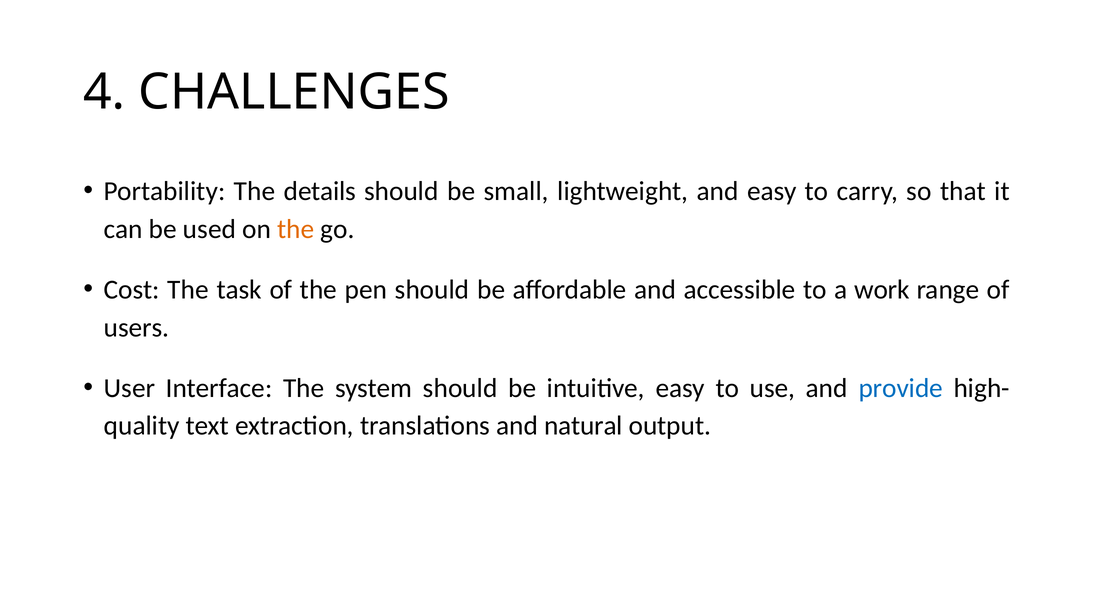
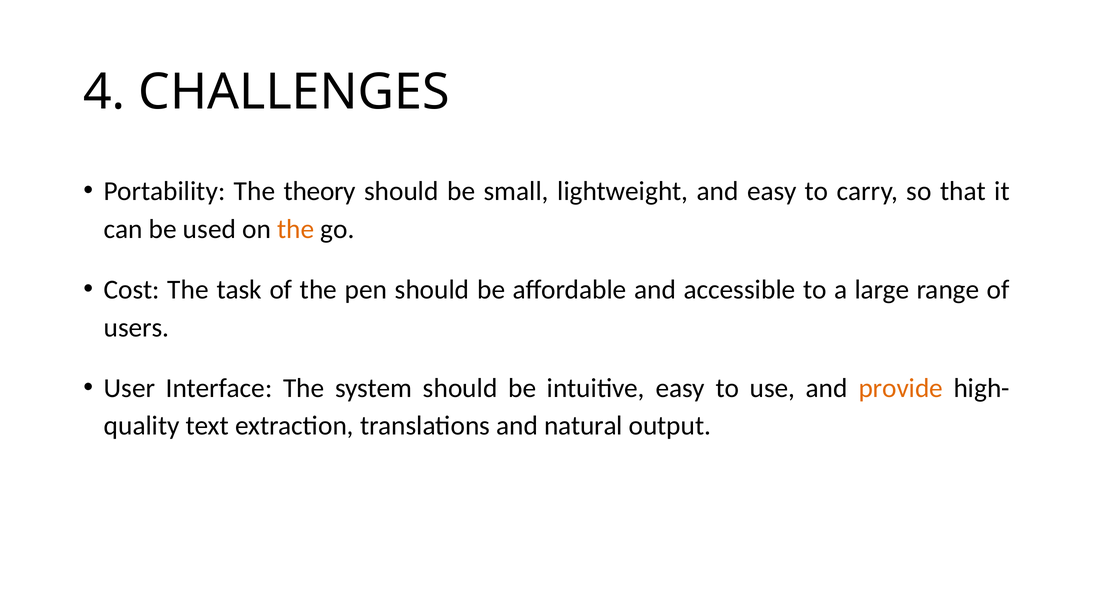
details: details -> theory (320, 191)
work: work -> large (882, 289)
provide colour: blue -> orange (901, 388)
